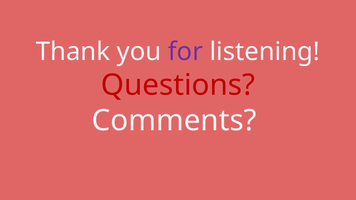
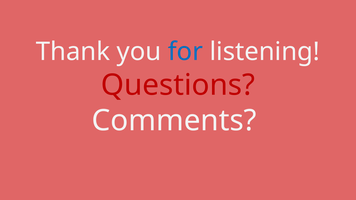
for colour: purple -> blue (185, 52)
